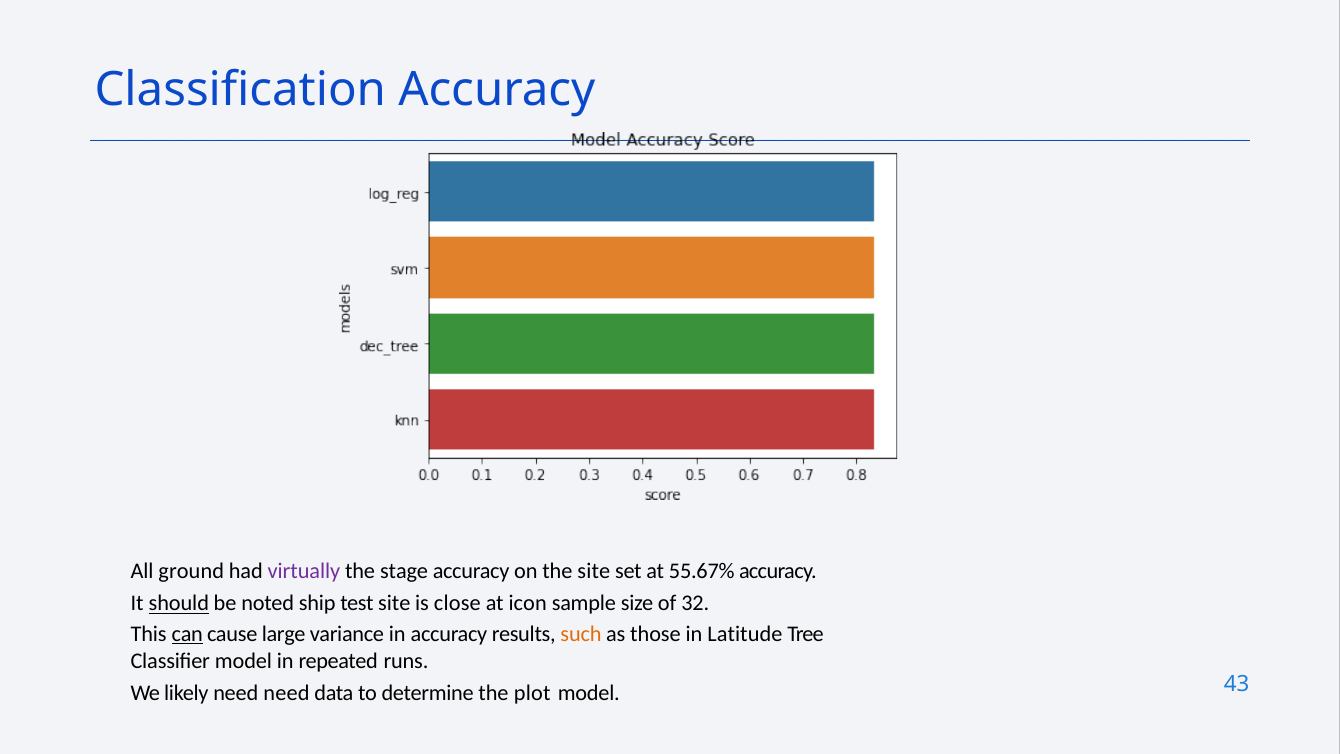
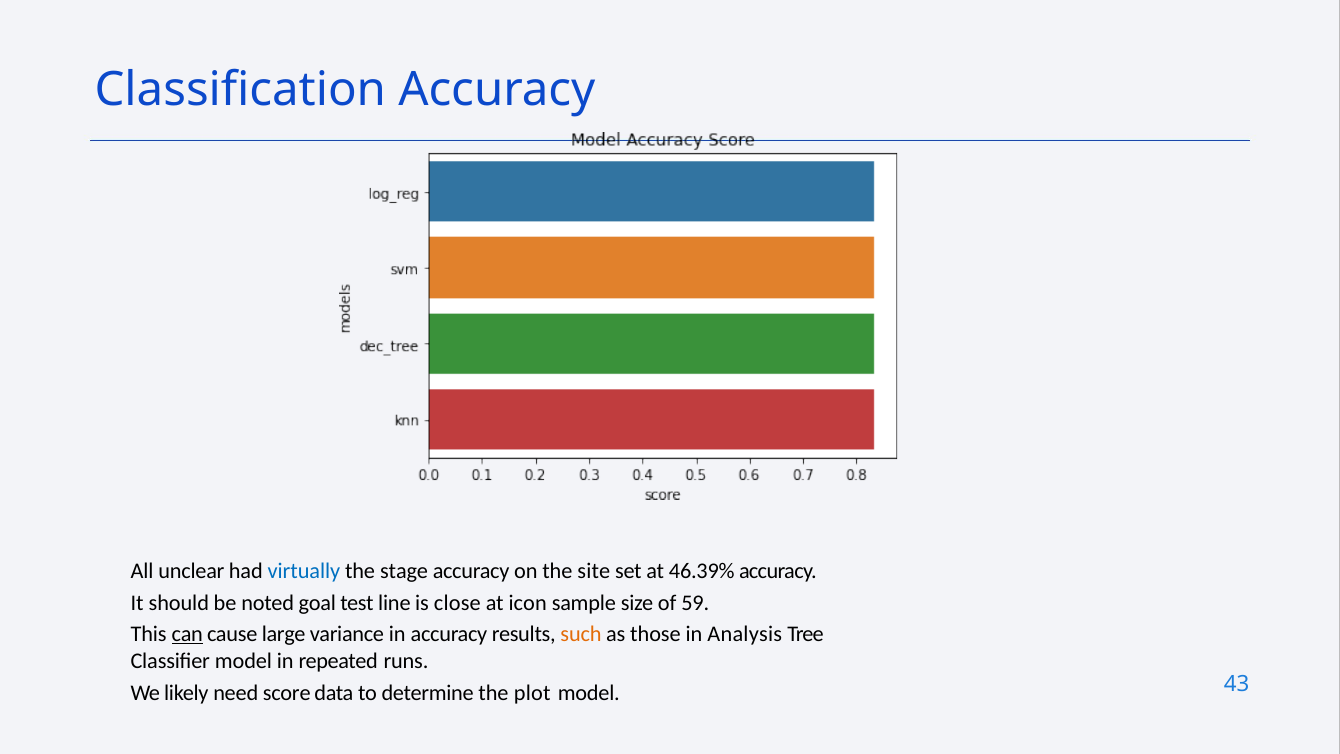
ground: ground -> unclear (191, 571)
virtually colour: purple -> blue (304, 571)
55.67%: 55.67% -> 46.39% (702, 571)
should underline: present -> none (179, 603)
ship: ship -> goal (317, 603)
test site: site -> line (394, 603)
32: 32 -> 59 (695, 603)
Latitude: Latitude -> Analysis (745, 634)
need need: need -> score (287, 693)
